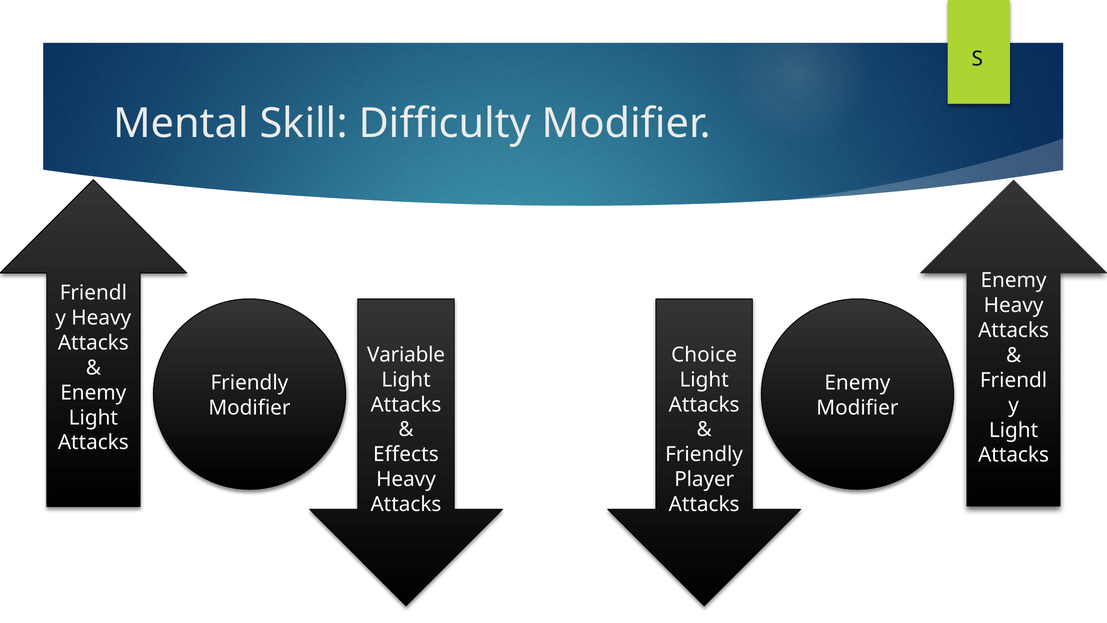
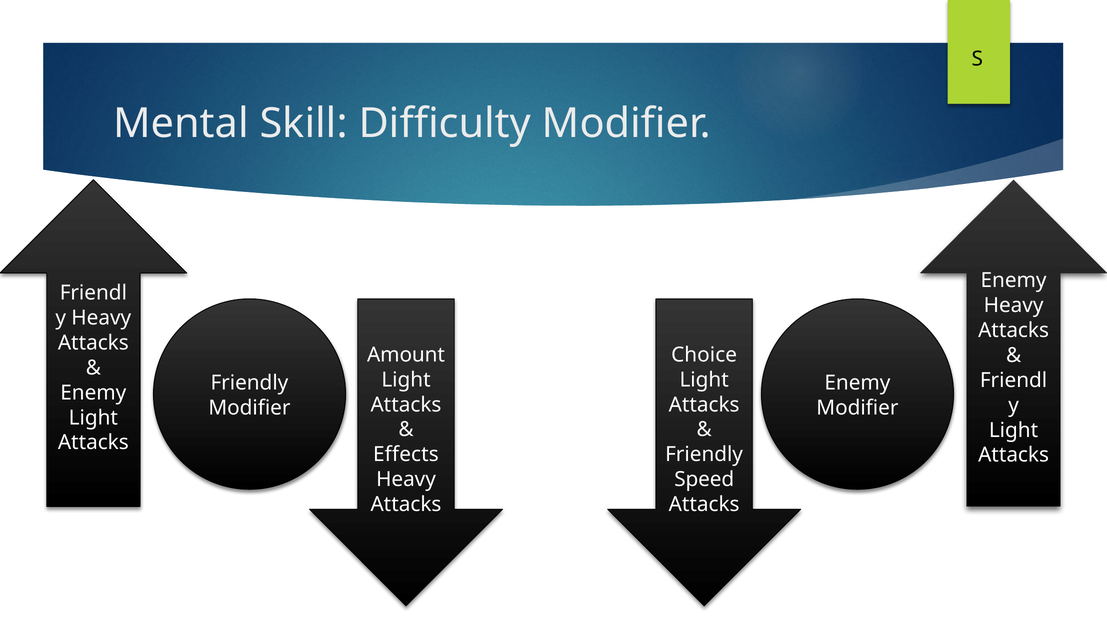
Variable: Variable -> Amount (406, 355)
Player: Player -> Speed (704, 479)
